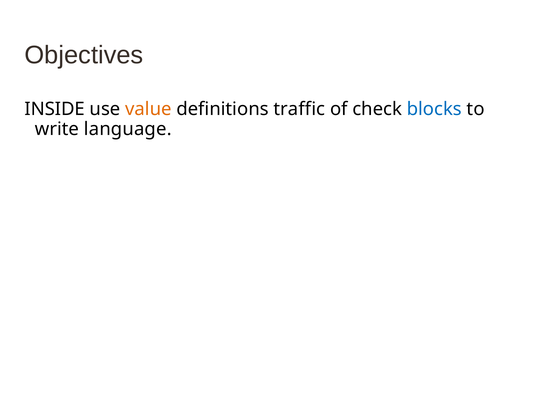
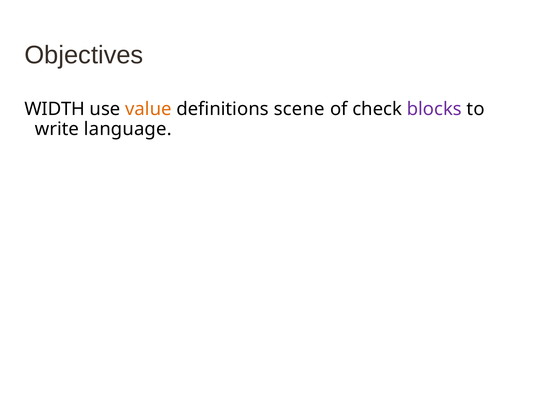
INSIDE: INSIDE -> WIDTH (55, 109)
traffic: traffic -> scene (299, 109)
blocks colour: blue -> purple (434, 109)
